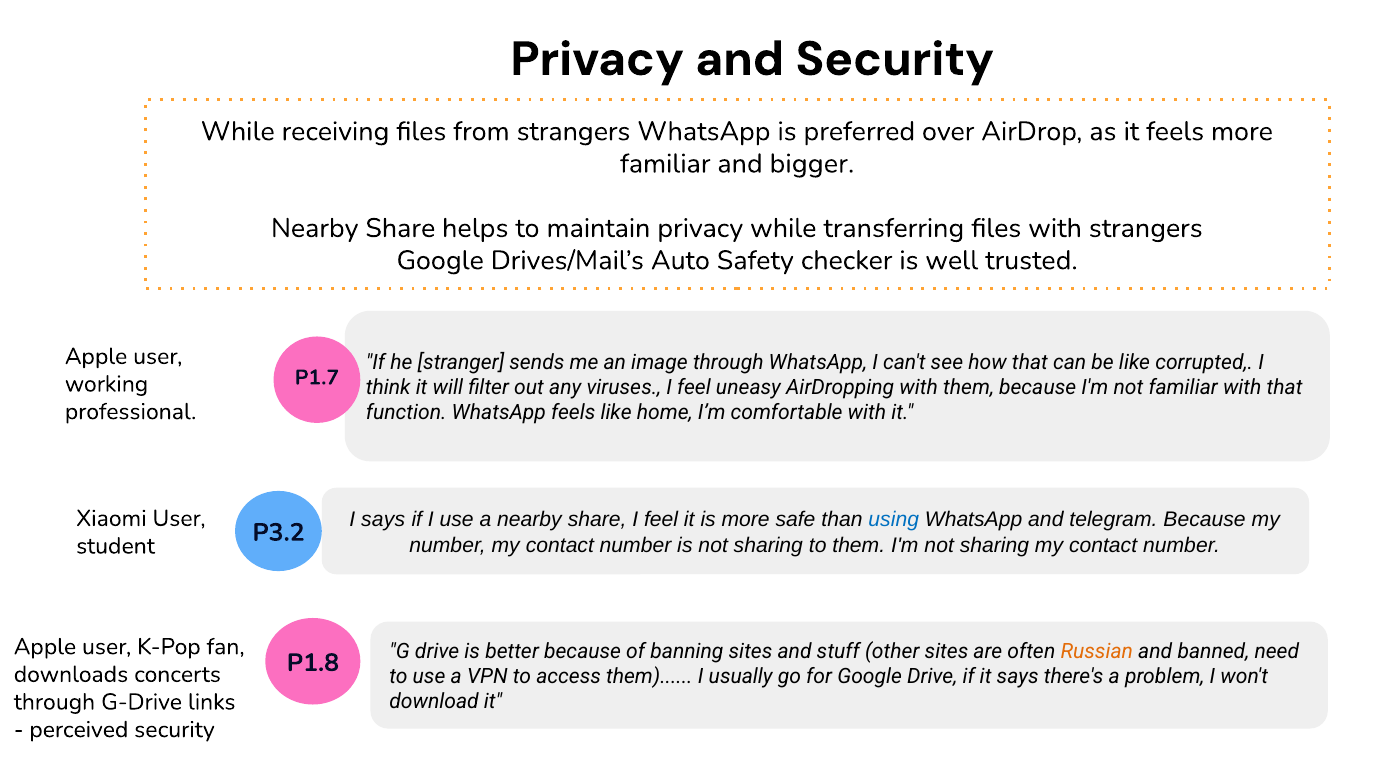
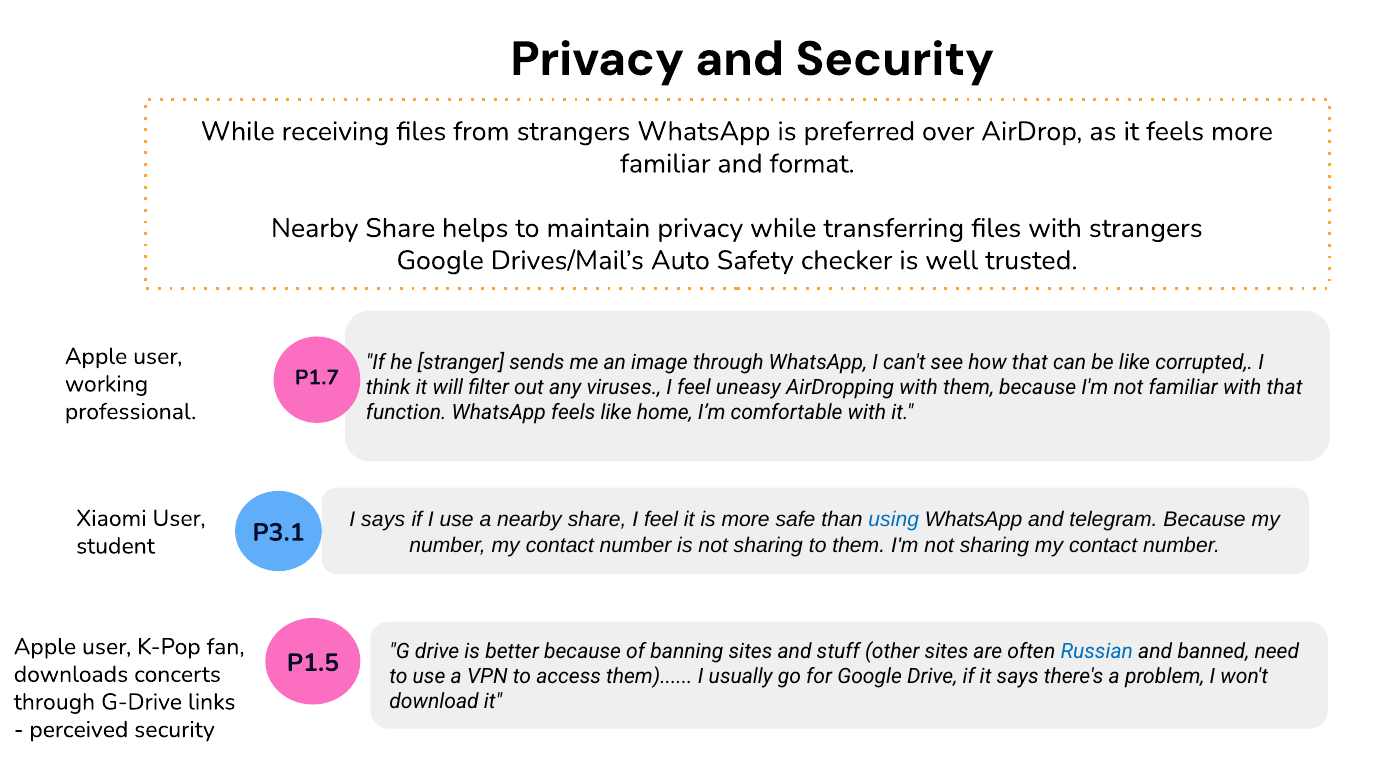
bigger: bigger -> format (812, 164)
P3.2: P3.2 -> P3.1 (279, 532)
Russian colour: orange -> blue (1097, 651)
P1.8: P1.8 -> P1.5 (313, 663)
